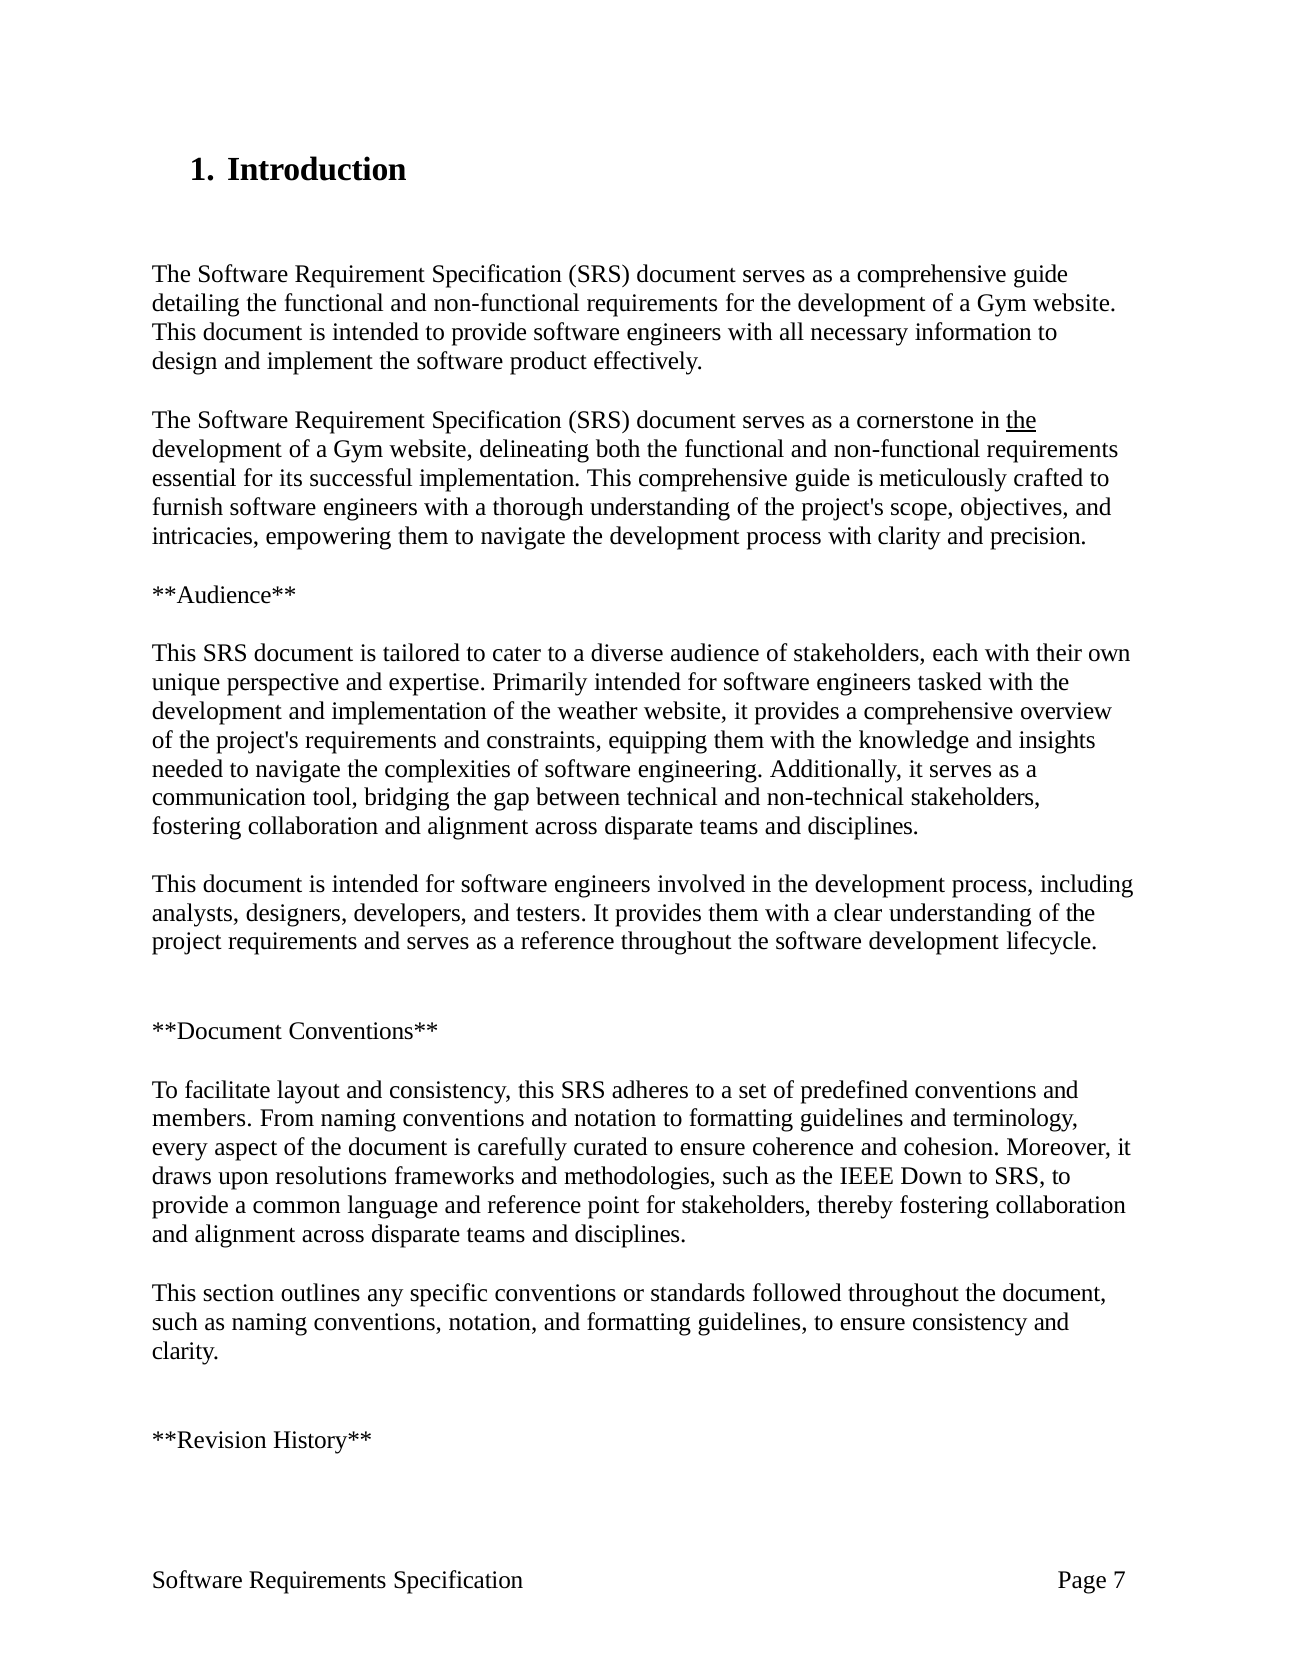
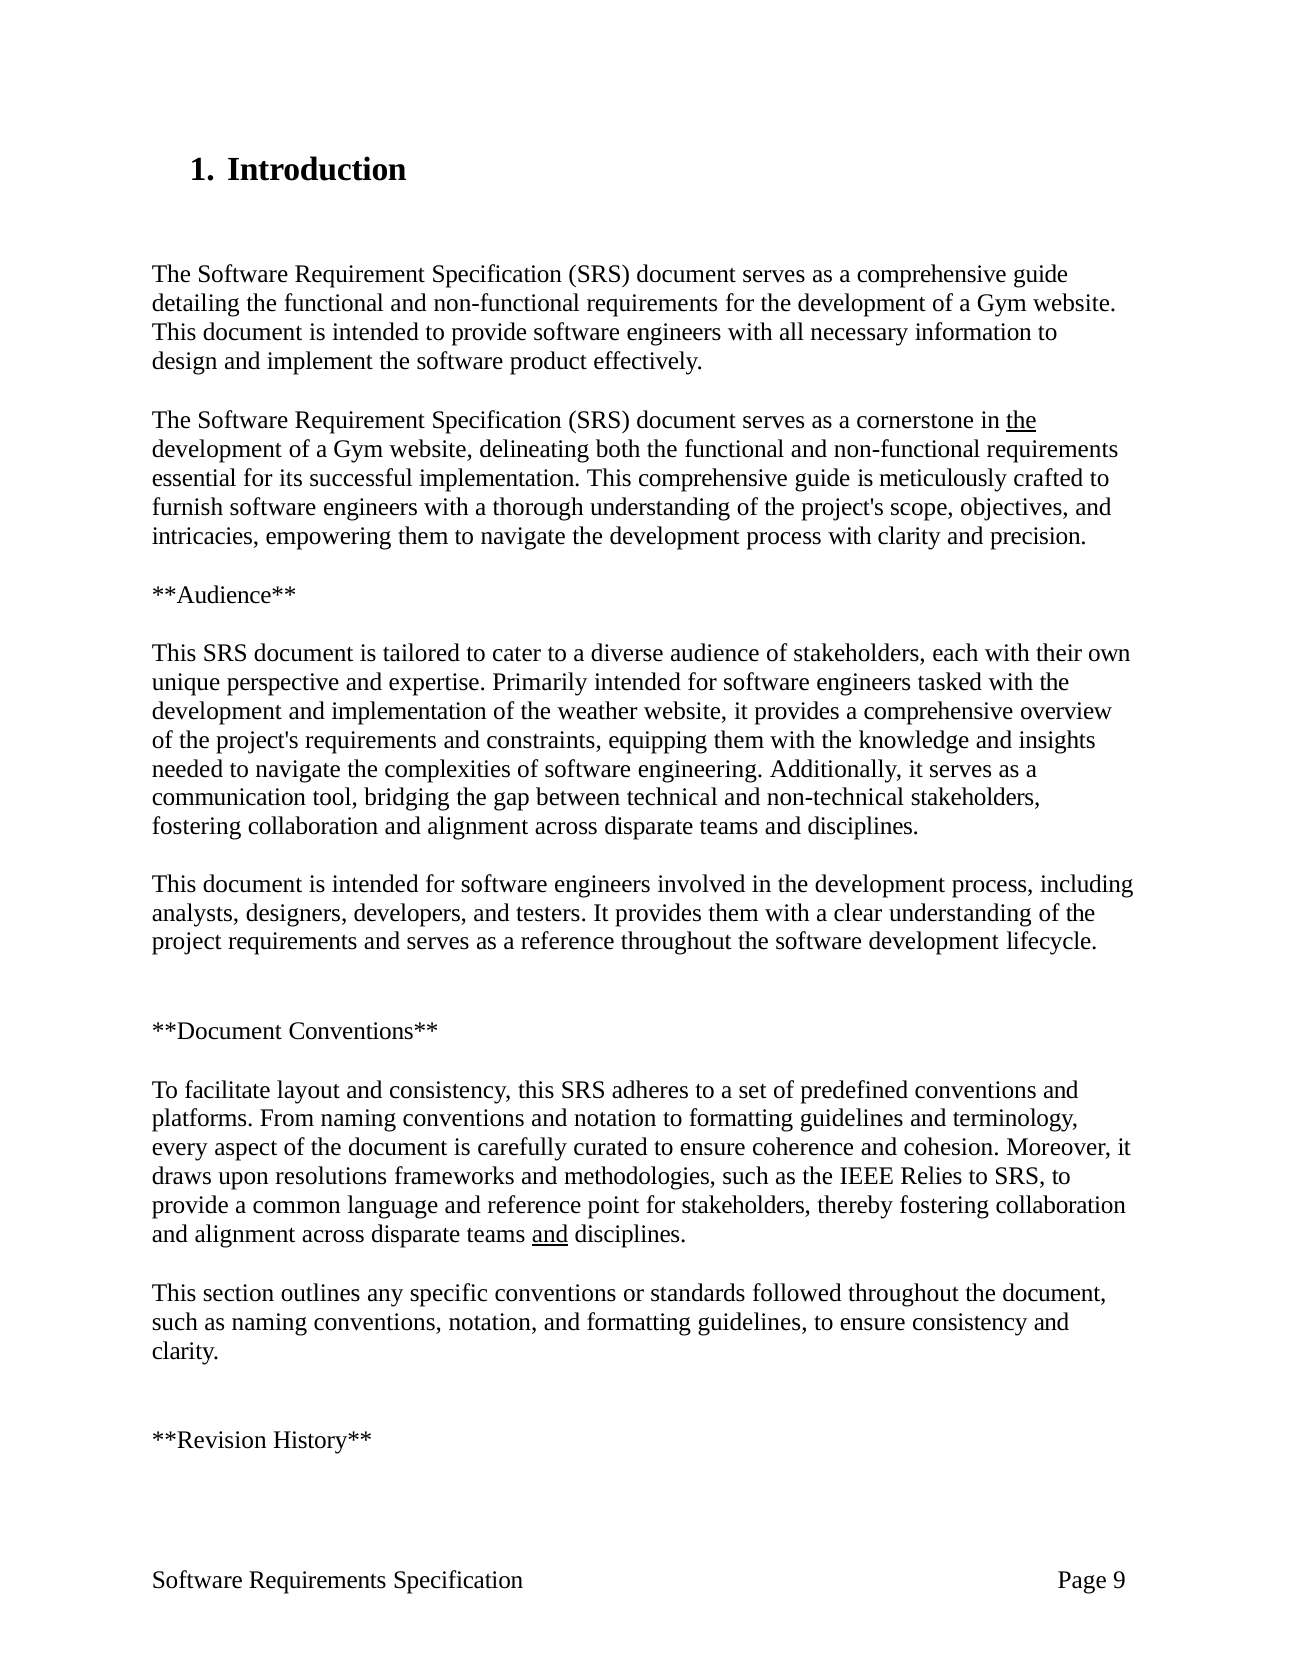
members: members -> platforms (203, 1118)
Down: Down -> Relies (931, 1176)
and underline: none -> present (550, 1234)
7: 7 -> 9 (1119, 1580)
